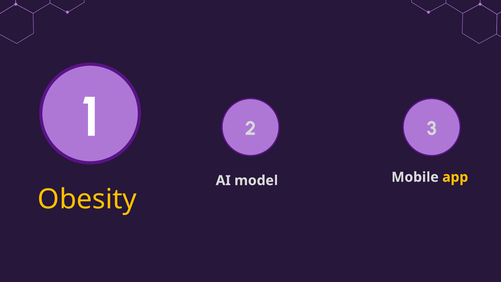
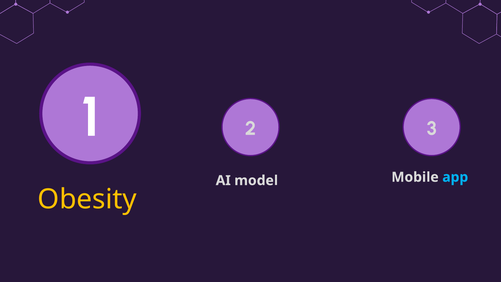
app colour: yellow -> light blue (455, 177)
